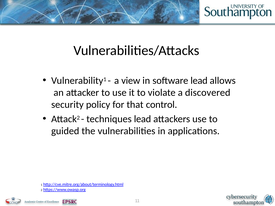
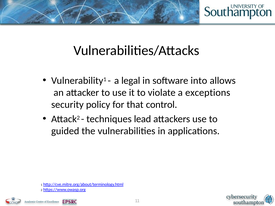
view: view -> legal (131, 81)
software lead: lead -> into (199, 81)
discovered: discovered -> exceptions (208, 93)
